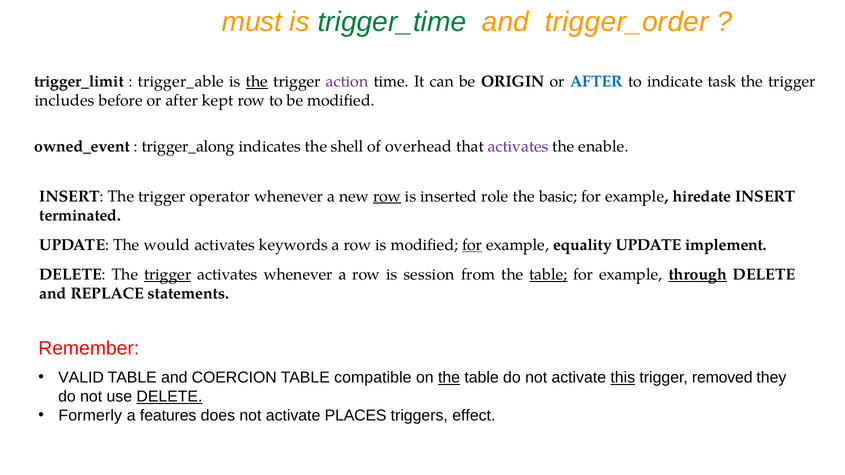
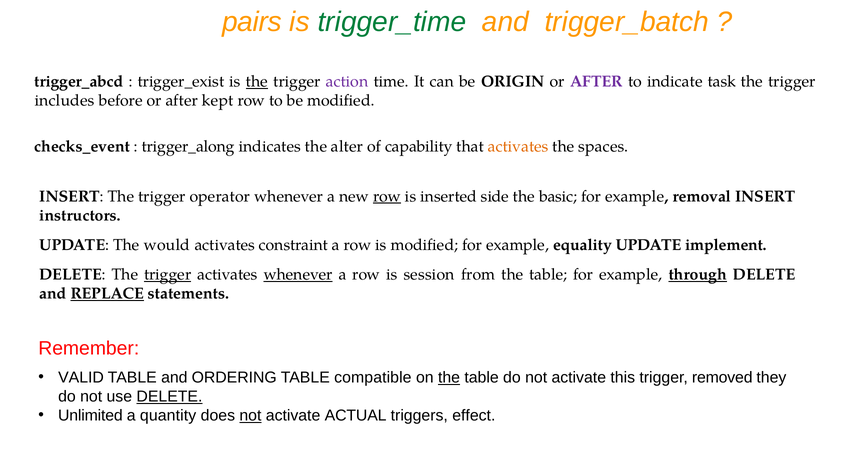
must: must -> pairs (252, 22)
trigger_order: trigger_order -> trigger_batch (627, 22)
trigger_limit: trigger_limit -> trigger_abcd (79, 82)
trigger_able: trigger_able -> trigger_exist (181, 82)
AFTER colour: blue -> purple (596, 82)
owned_event: owned_event -> checks_event (82, 147)
shell: shell -> alter (347, 147)
overhead: overhead -> capability (419, 147)
activates colour: purple -> orange (518, 147)
enable: enable -> spaces (603, 147)
role: role -> side (495, 196)
hiredate: hiredate -> removal (702, 196)
terminated: terminated -> instructors (80, 215)
keywords: keywords -> constraint (293, 245)
for underline: present -> none (472, 245)
whenever underline: none -> present (298, 275)
table underline: present -> none (548, 275)
REPLACE underline: none -> present (107, 294)
COERCION: COERCION -> ORDERING (234, 378)
this underline: present -> none (623, 378)
Formerly: Formerly -> Unlimited (90, 416)
features: features -> quantity (168, 416)
not underline: none -> present (250, 416)
PLACES: PLACES -> ACTUAL (356, 416)
